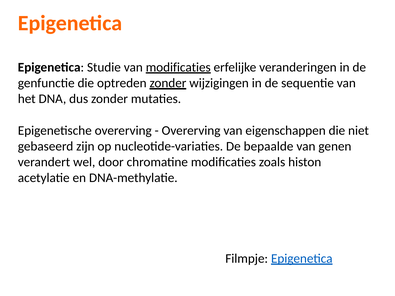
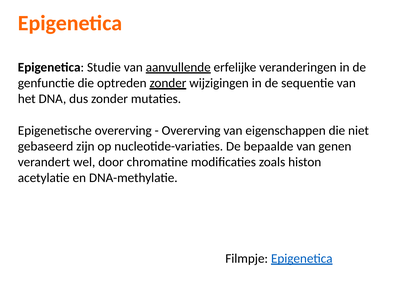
van modificaties: modificaties -> aanvullende (178, 67)
